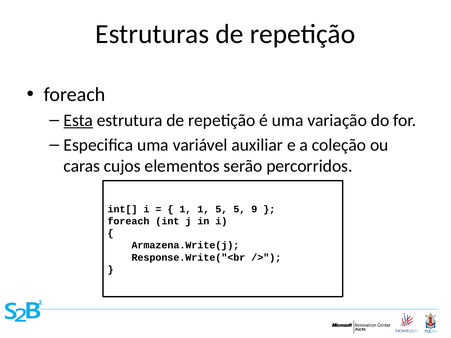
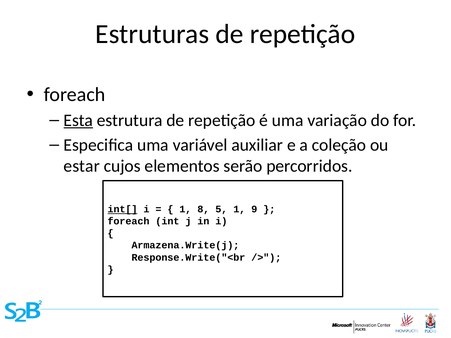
caras: caras -> estar (82, 166)
int[ underline: none -> present (123, 209)
1 1: 1 -> 8 (203, 209)
5 5: 5 -> 1 (239, 209)
